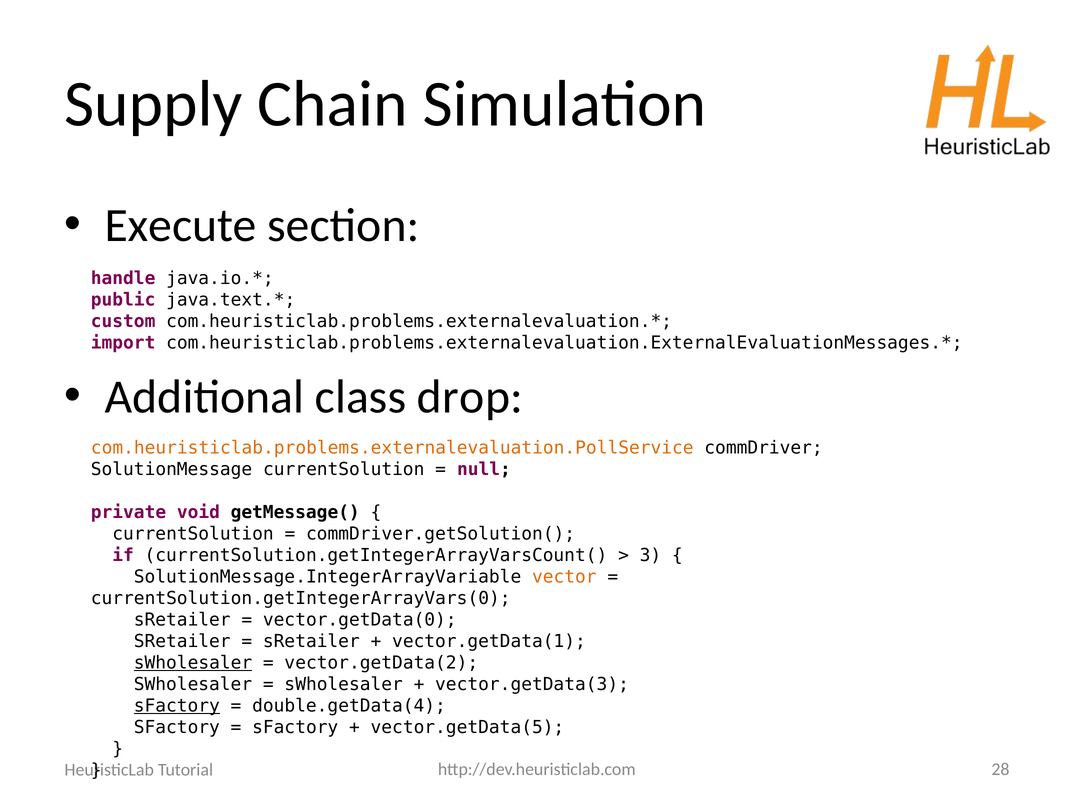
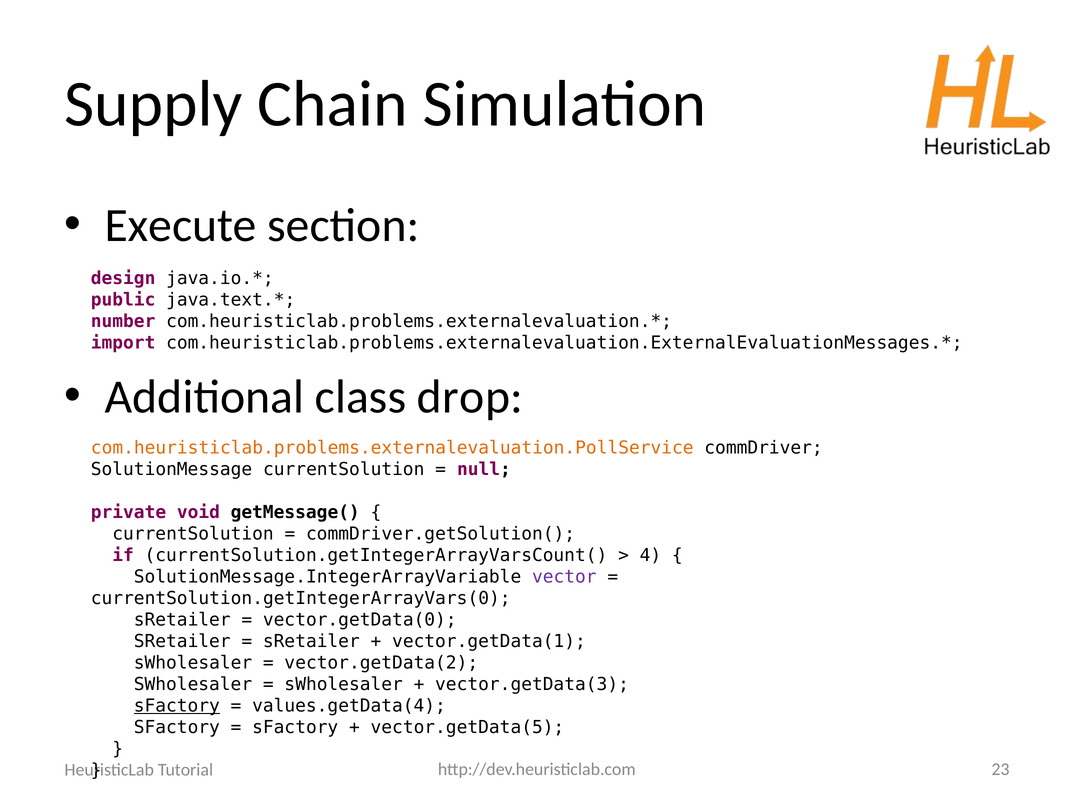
handle: handle -> design (123, 278)
custom: custom -> number (123, 321)
3: 3 -> 4 (650, 555)
vector colour: orange -> purple (564, 576)
sWholesaler underline: present -> none (193, 662)
double.getData(4: double.getData(4 -> values.getData(4 (349, 705)
28: 28 -> 23 (1000, 769)
